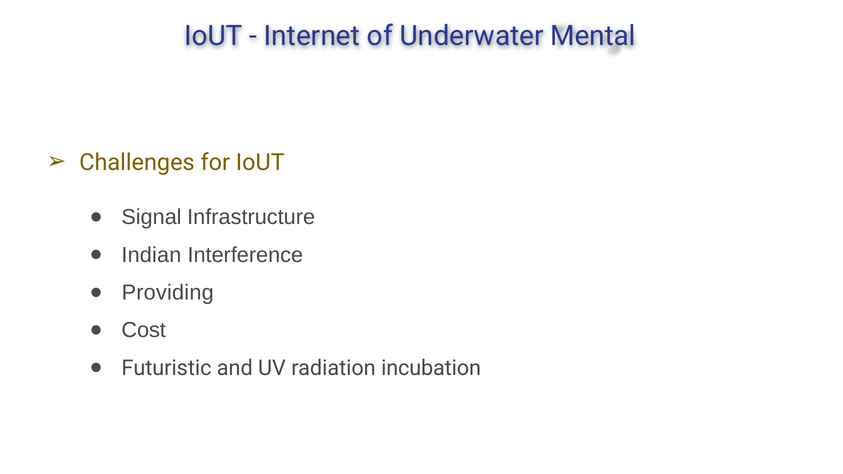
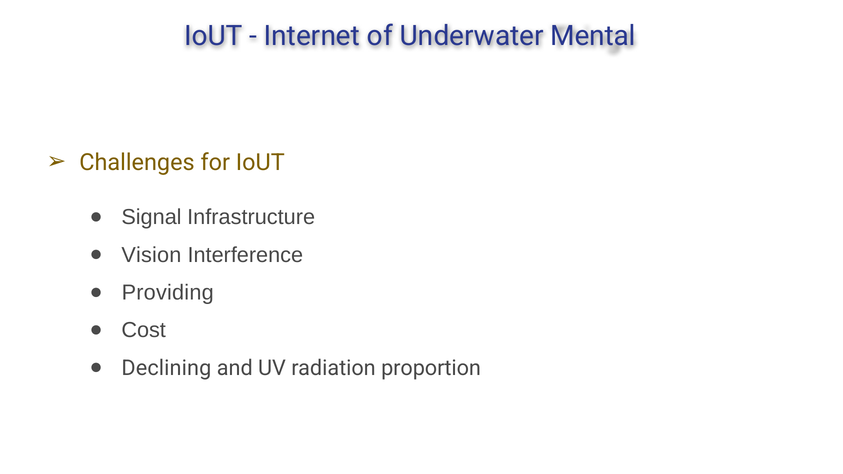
Indian: Indian -> Vision (151, 255)
Futuristic: Futuristic -> Declining (166, 368)
incubation: incubation -> proportion (431, 368)
